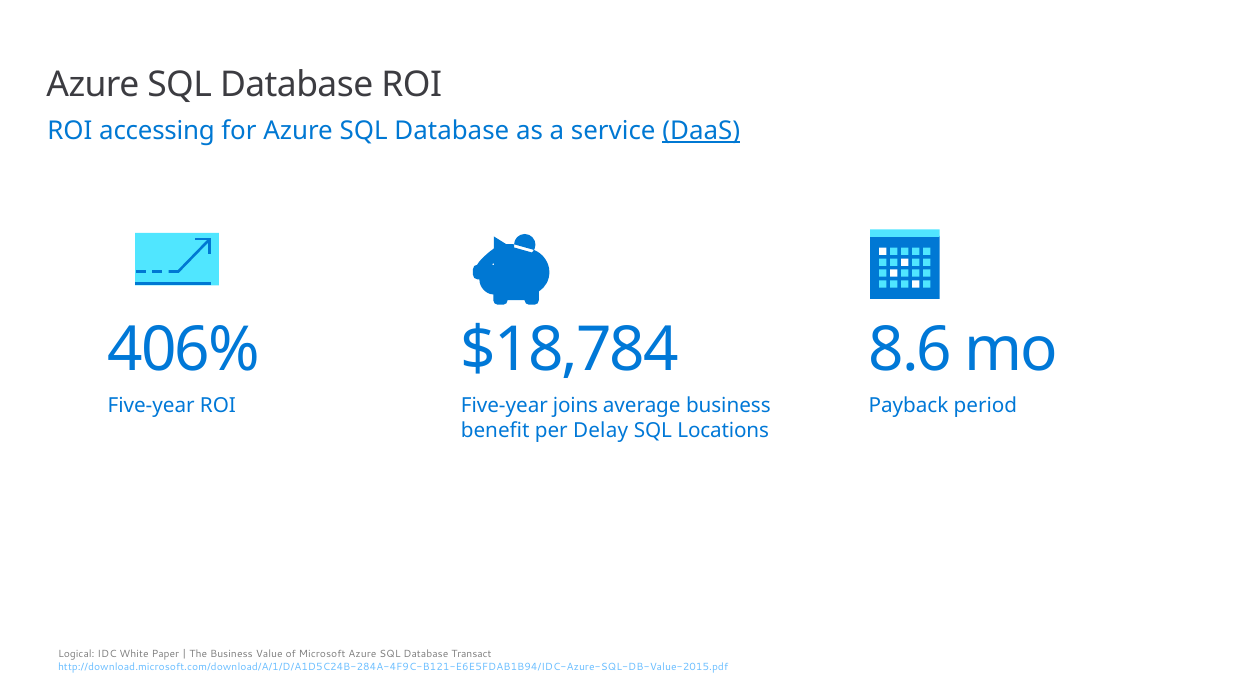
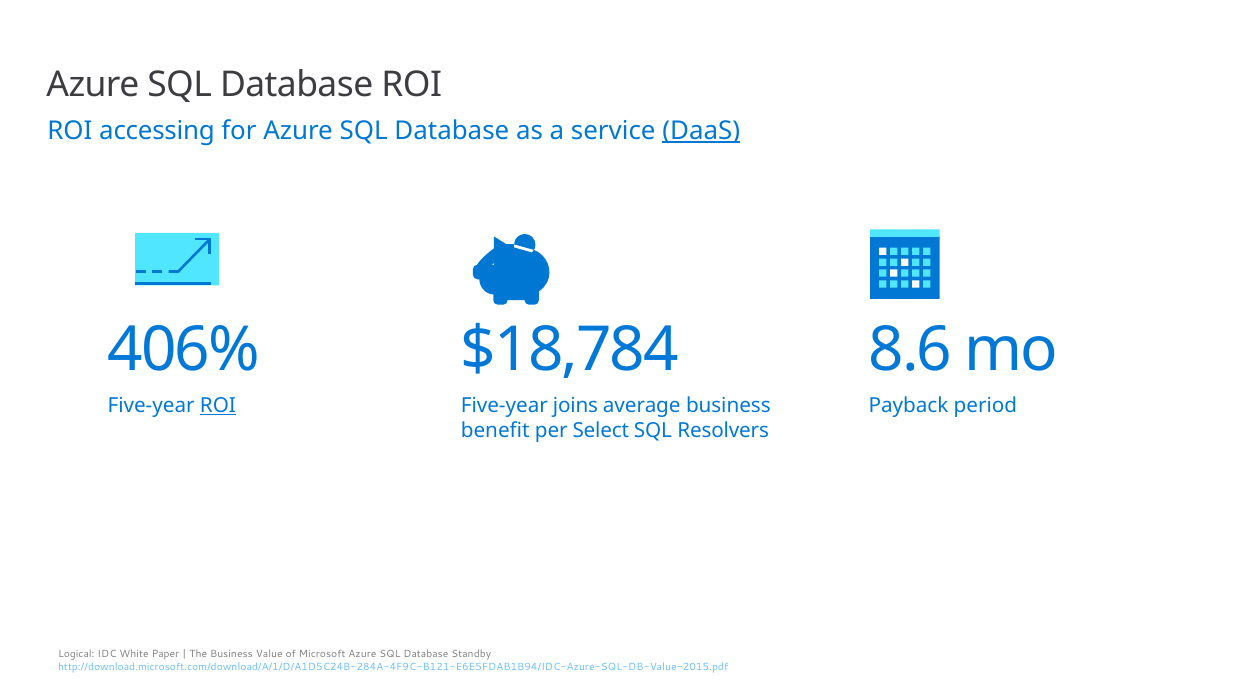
ROI underline: none -> present (218, 405)
Delay: Delay -> Select (601, 430)
Locations: Locations -> Resolvers (723, 430)
Transact: Transact -> Standby (471, 654)
